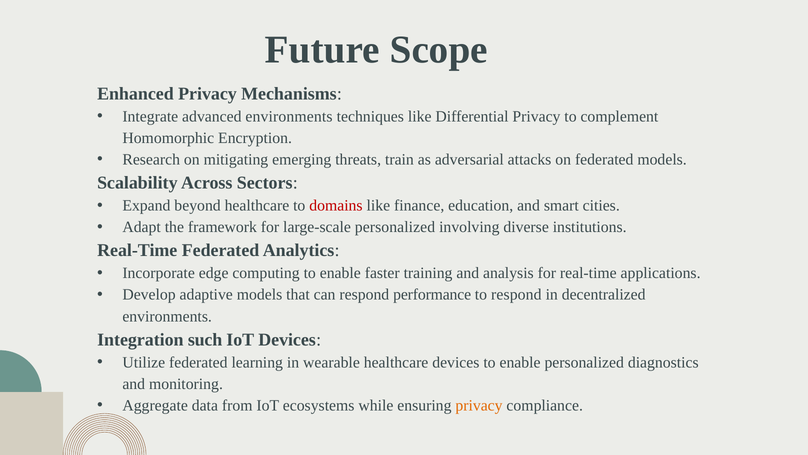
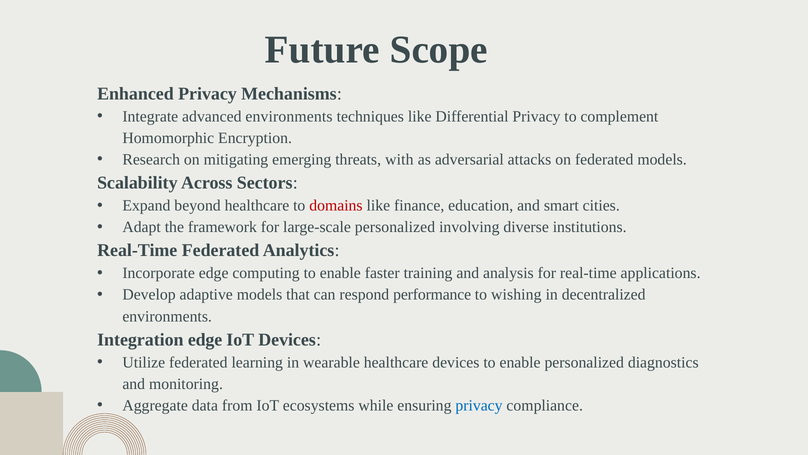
train: train -> with (399, 159)
to respond: respond -> wishing (516, 294)
Integration such: such -> edge (205, 339)
privacy colour: orange -> blue (479, 405)
